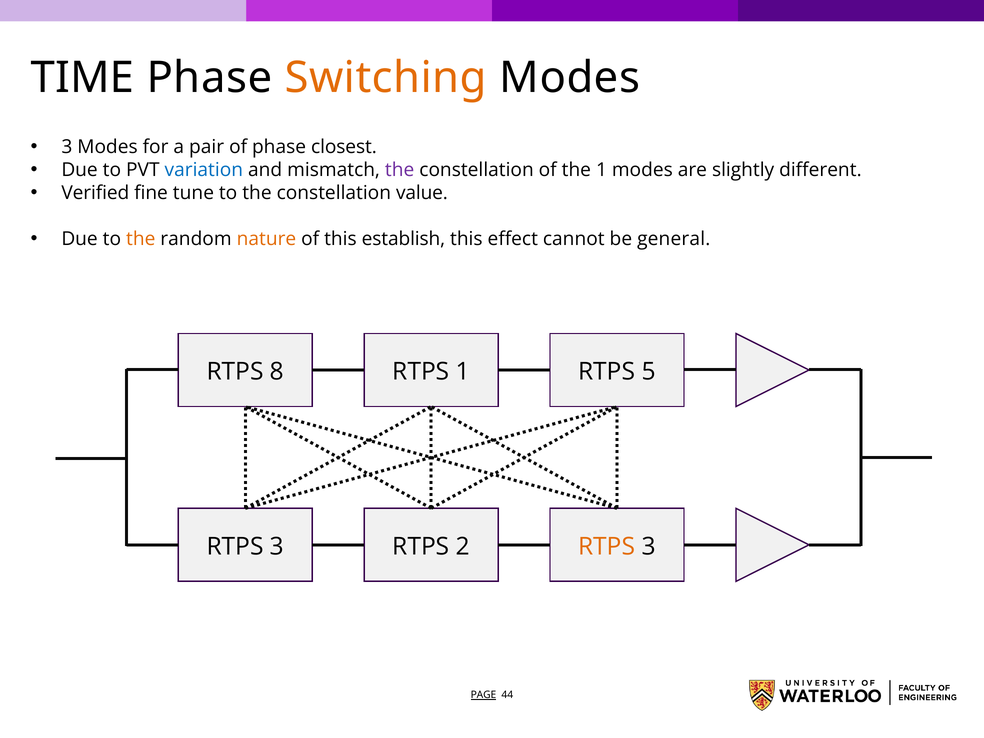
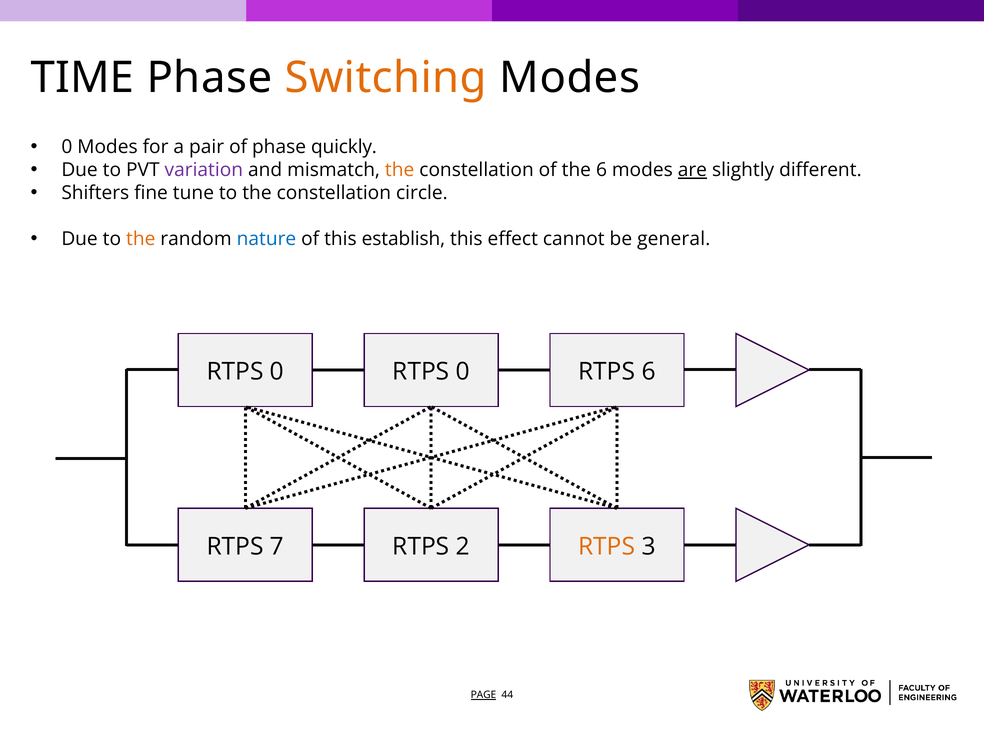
3: 3 -> 0 (67, 147)
closest: closest -> quickly (344, 147)
variation colour: blue -> purple (204, 170)
the colour: purple -> orange (400, 170)
the 1: 1 -> 6 (602, 170)
are underline: none -> present (692, 170)
Verified: Verified -> Shifters (95, 193)
value: value -> circle (422, 193)
nature colour: orange -> blue (266, 239)
8: 8 -> 0 (277, 372)
1: 1 -> 0 (463, 372)
RTPS 5: 5 -> 6 (649, 372)
3: 3 -> 7 (277, 547)
